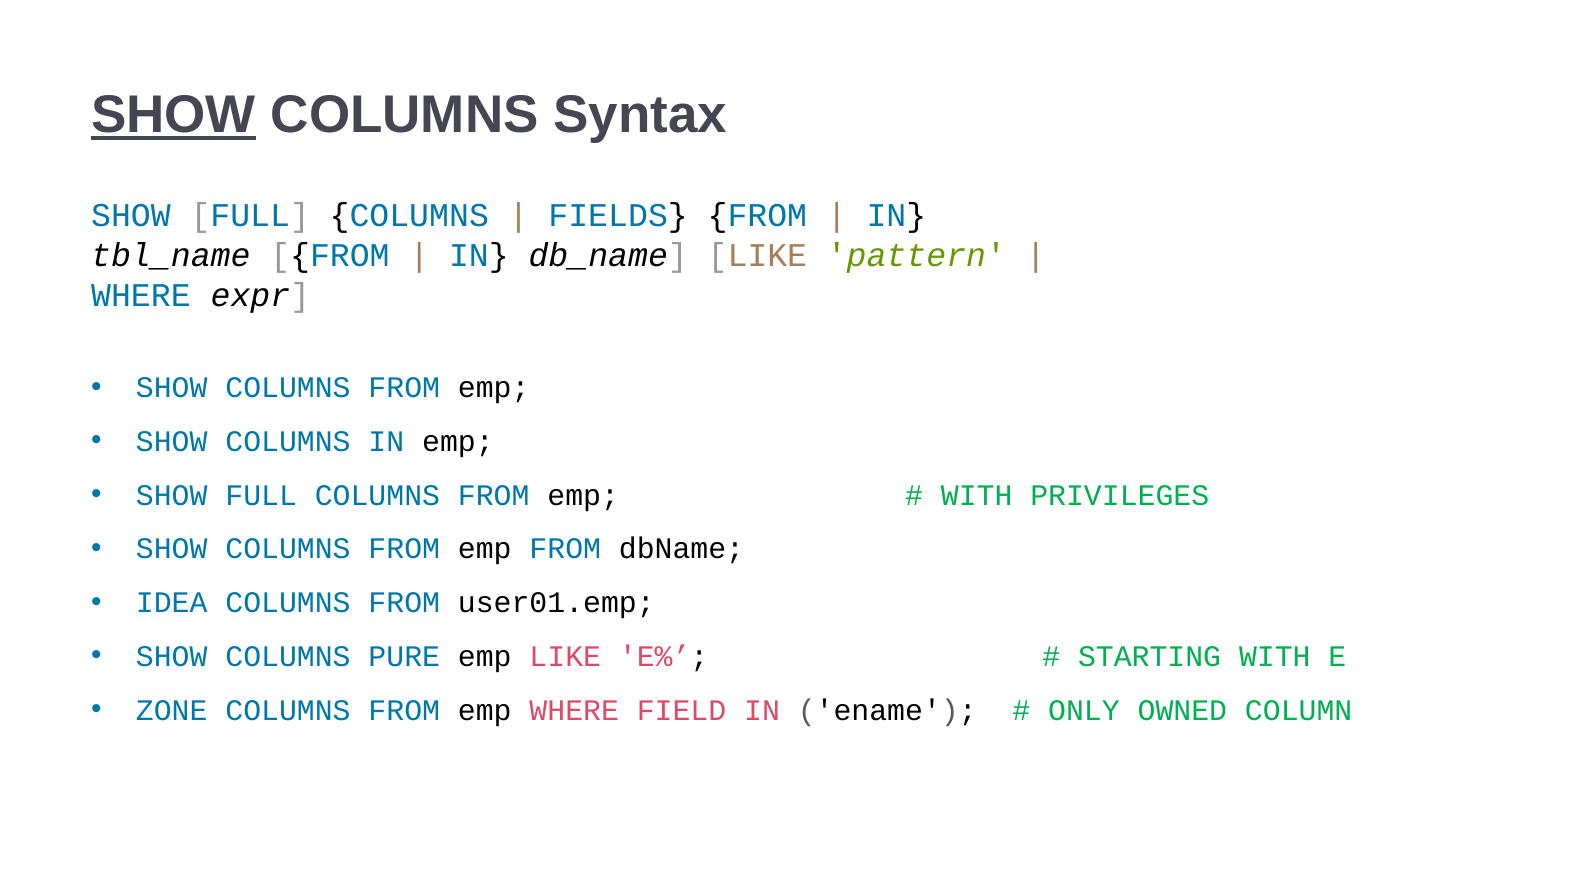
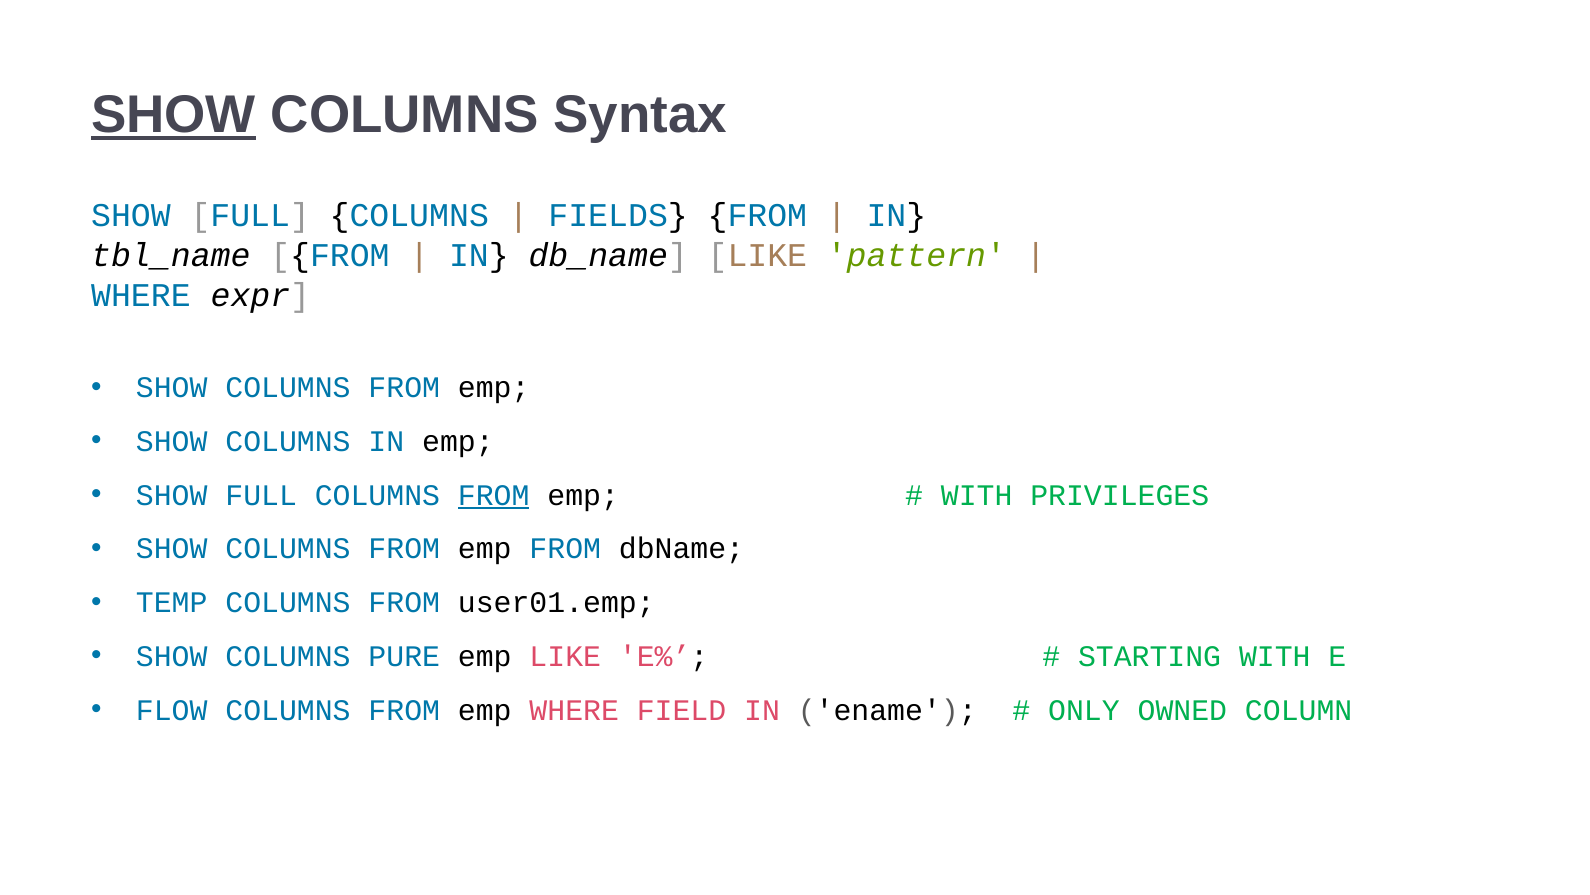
FROM underline: none -> present (494, 495)
IDEA: IDEA -> TEMP (172, 602)
ZONE: ZONE -> FLOW (172, 710)
